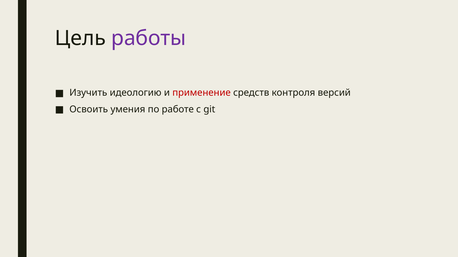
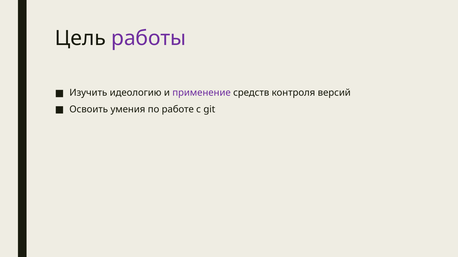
применение colour: red -> purple (202, 93)
